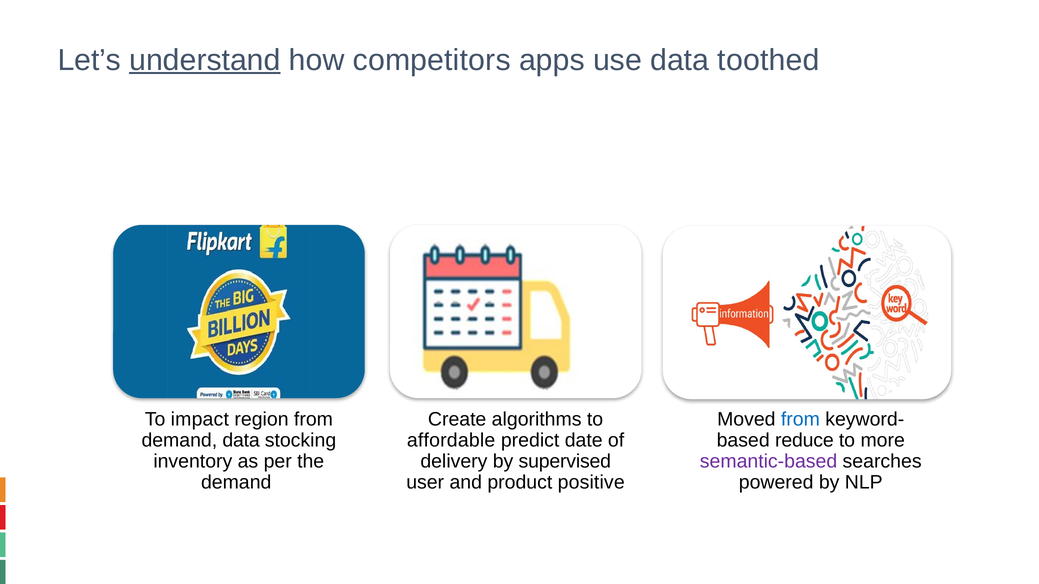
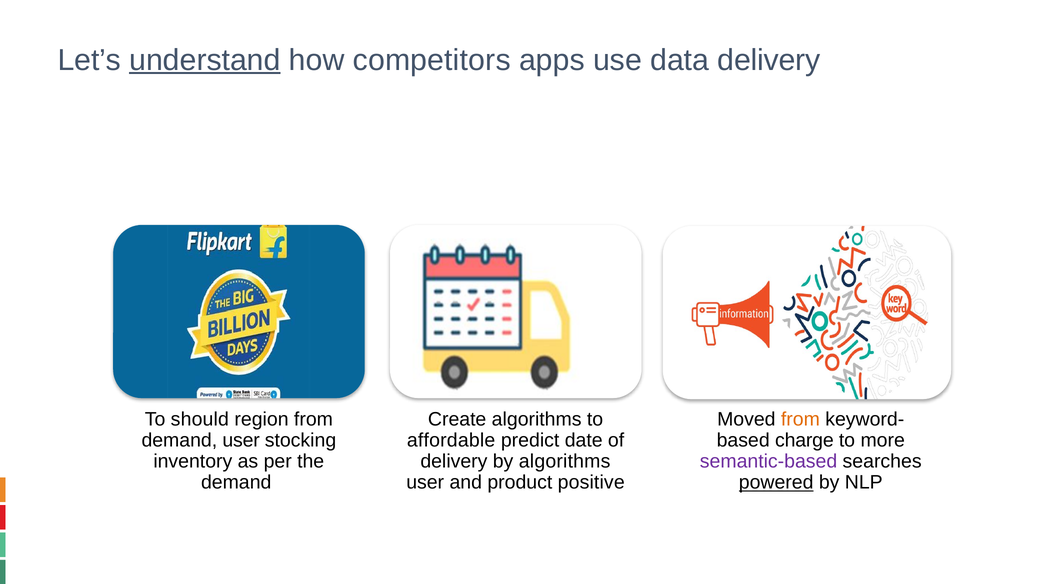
data toothed: toothed -> delivery (769, 60)
impact: impact -> should (200, 420)
from colour: blue -> orange (800, 420)
demand data: data -> user (241, 441)
reduce: reduce -> charge (804, 441)
by supervised: supervised -> algorithms (565, 462)
powered underline: none -> present (776, 483)
